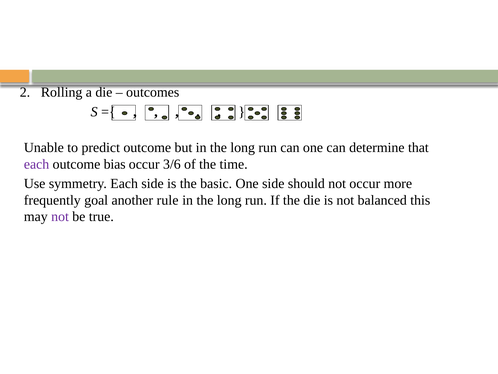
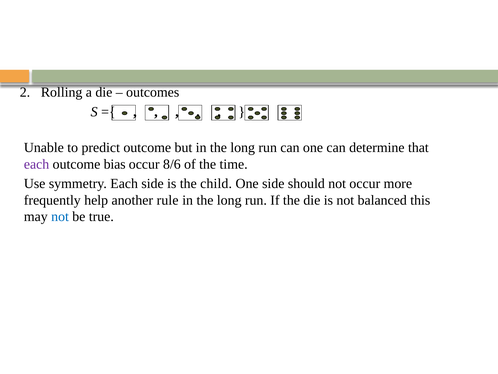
3/6: 3/6 -> 8/6 (172, 164)
basic: basic -> child (216, 183)
goal: goal -> help (96, 200)
not colour: purple -> blue (60, 216)
